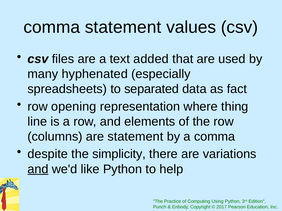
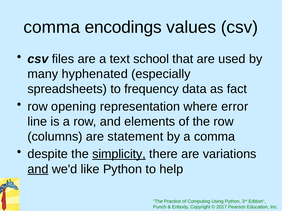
comma statement: statement -> encodings (123, 27)
added: added -> school (151, 59)
separated: separated -> frequency (152, 89)
thing: thing -> error (235, 107)
simplicity underline: none -> present (119, 154)
